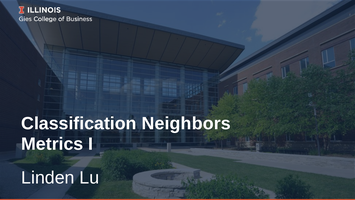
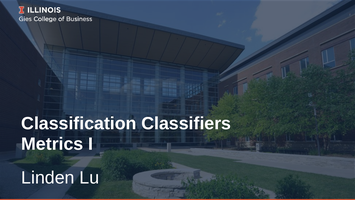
Neighbors: Neighbors -> Classifiers (186, 123)
